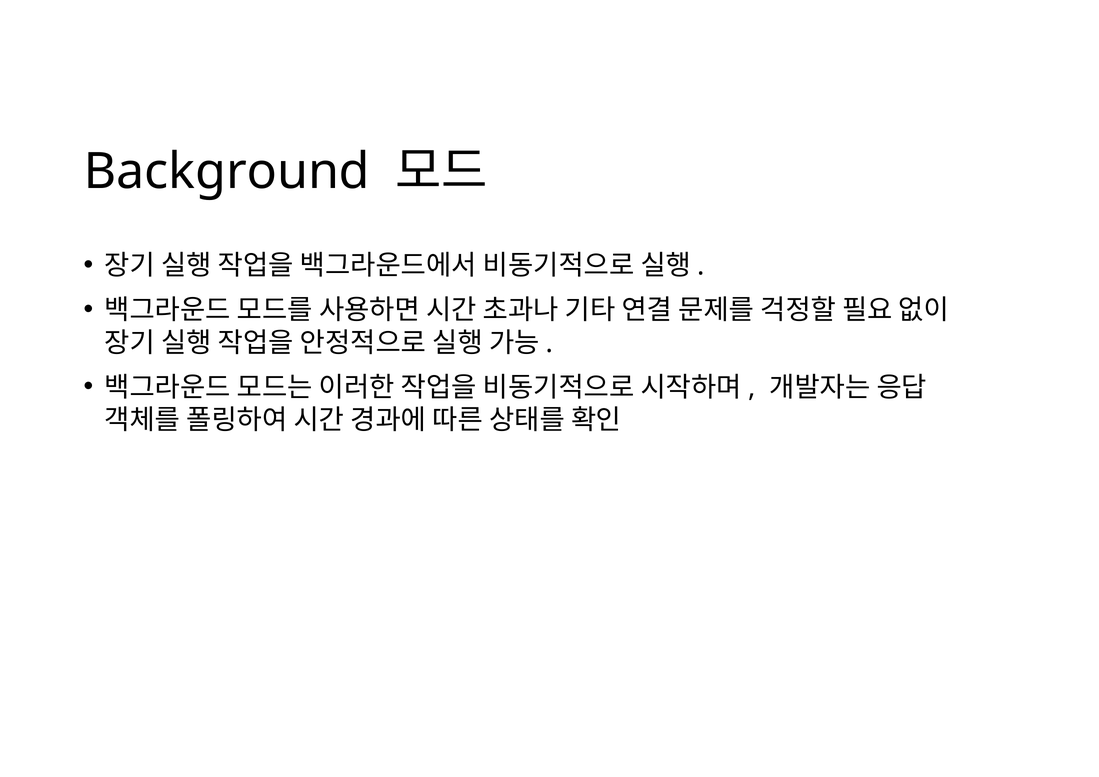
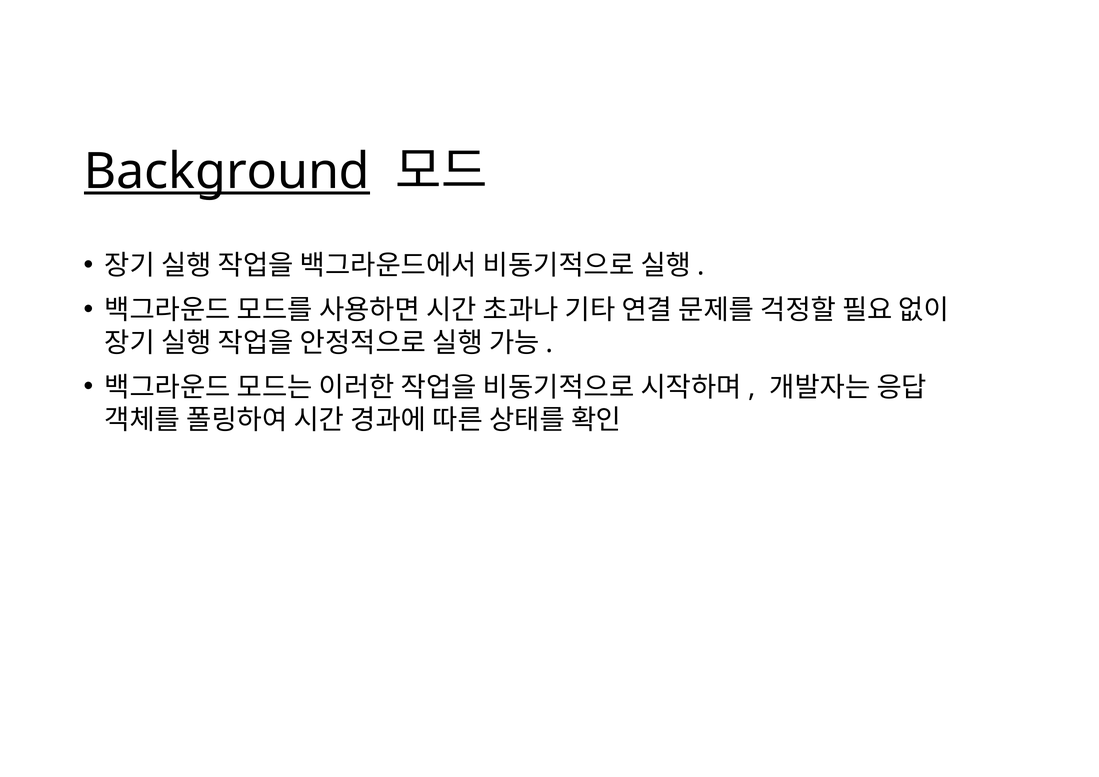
Background underline: none -> present (227, 172)
